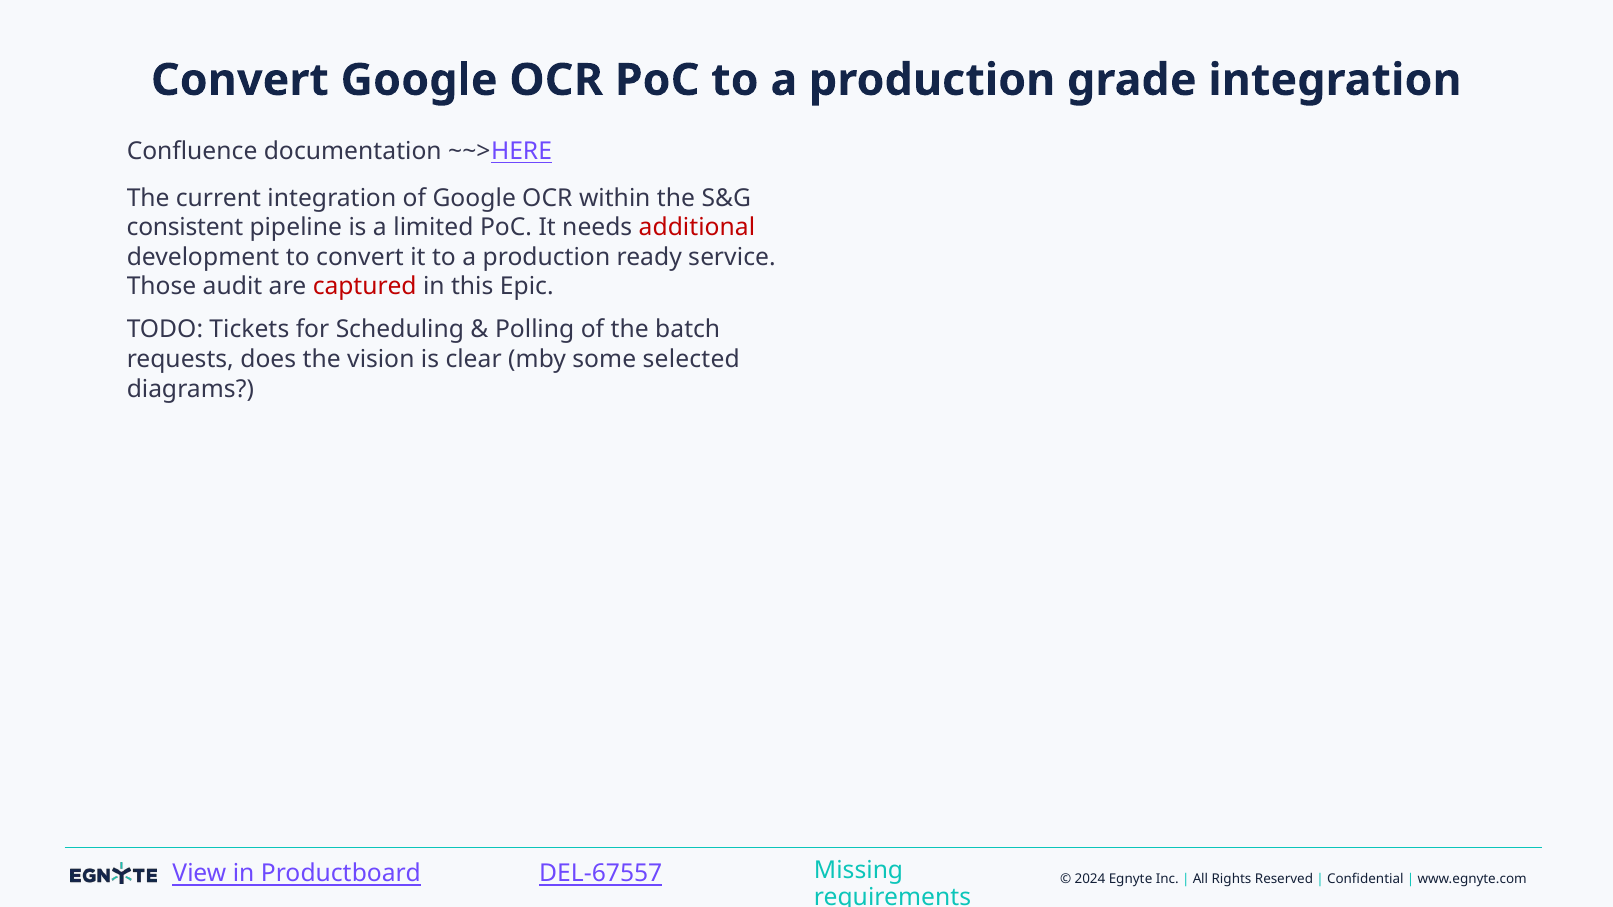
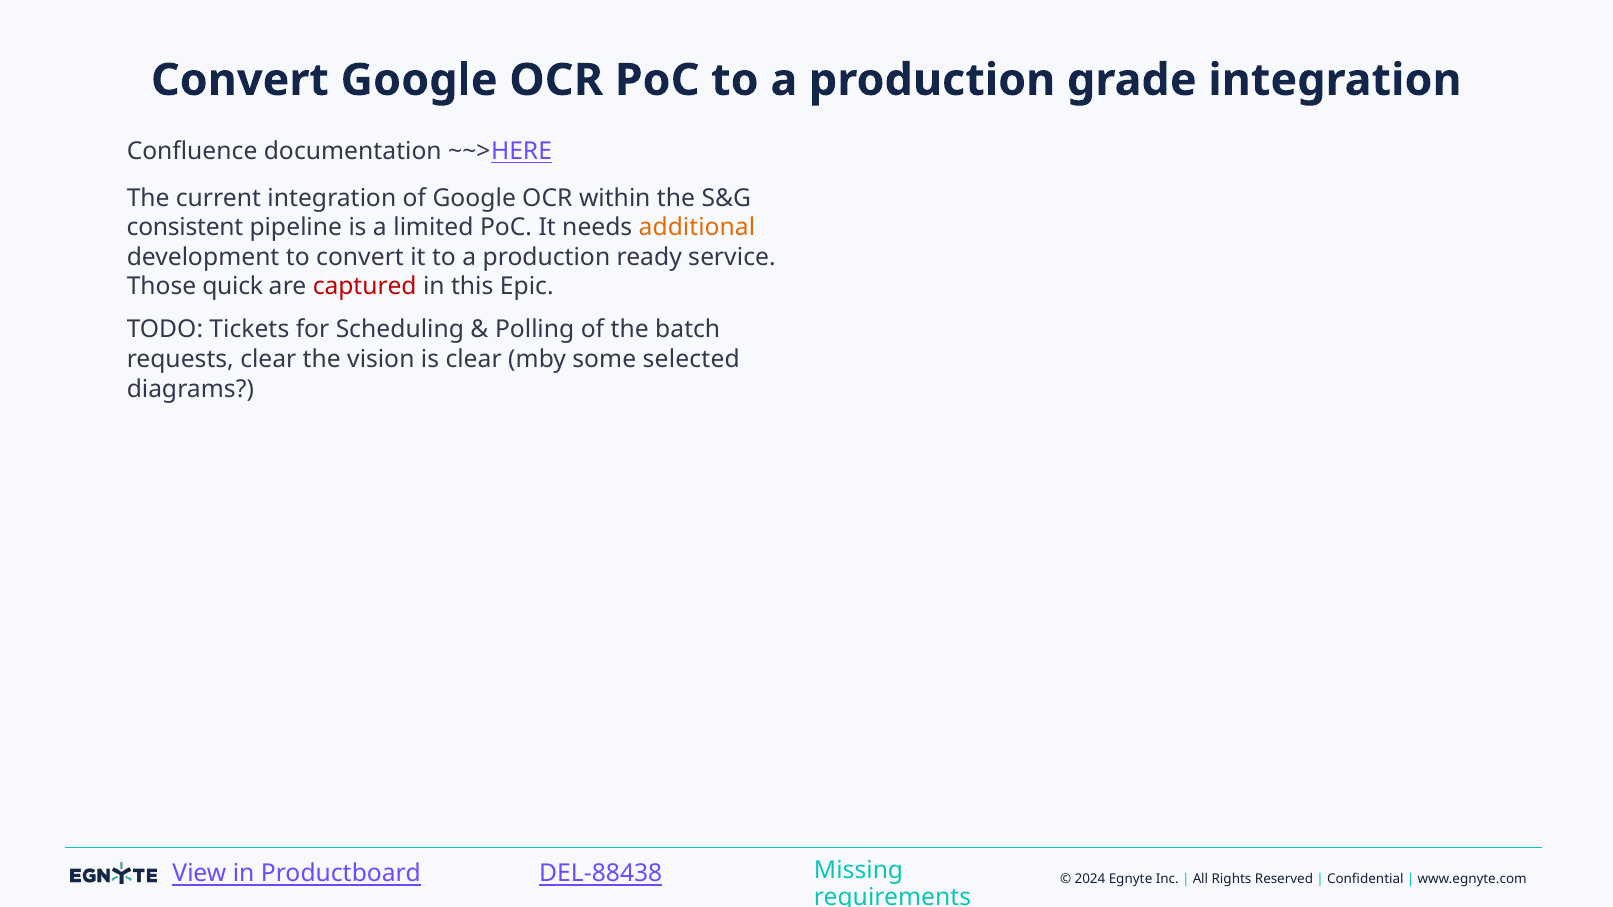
additional colour: red -> orange (697, 228)
audit: audit -> quick (233, 287)
requests does: does -> clear (268, 359)
DEL-67557: DEL-67557 -> DEL-88438 (601, 874)
